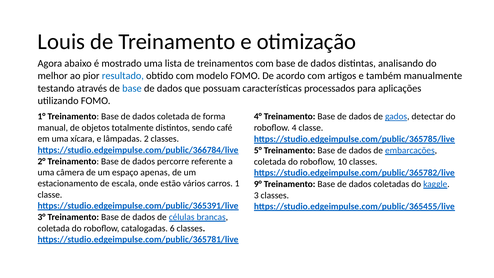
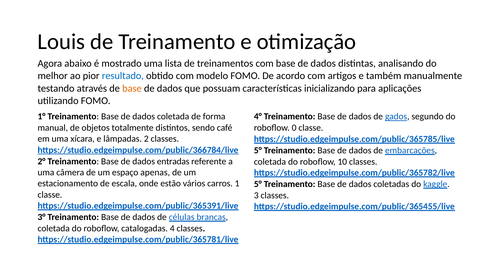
base colour: blue -> orange (132, 88)
processados: processados -> inicializando (330, 88)
detectar: detectar -> segundo (428, 117)
4: 4 -> 0 (294, 128)
percorre: percorre -> entradas (173, 161)
9°: 9° -> 5° (258, 184)
6: 6 -> 4 (172, 228)
